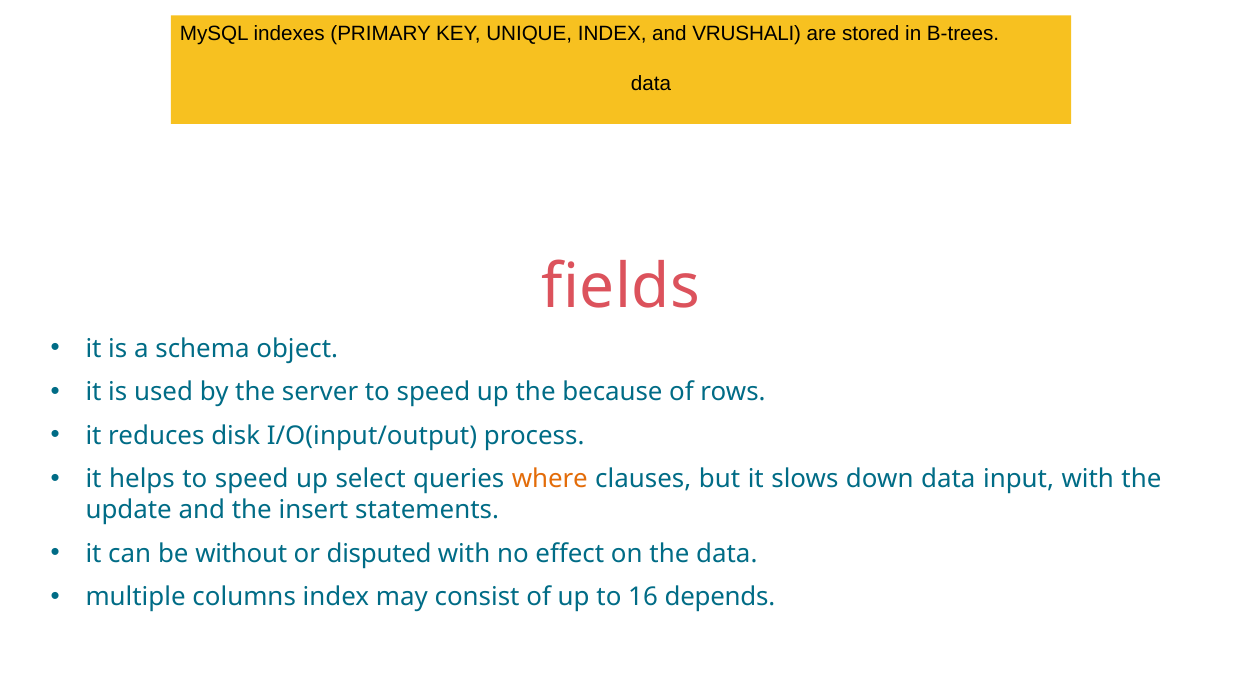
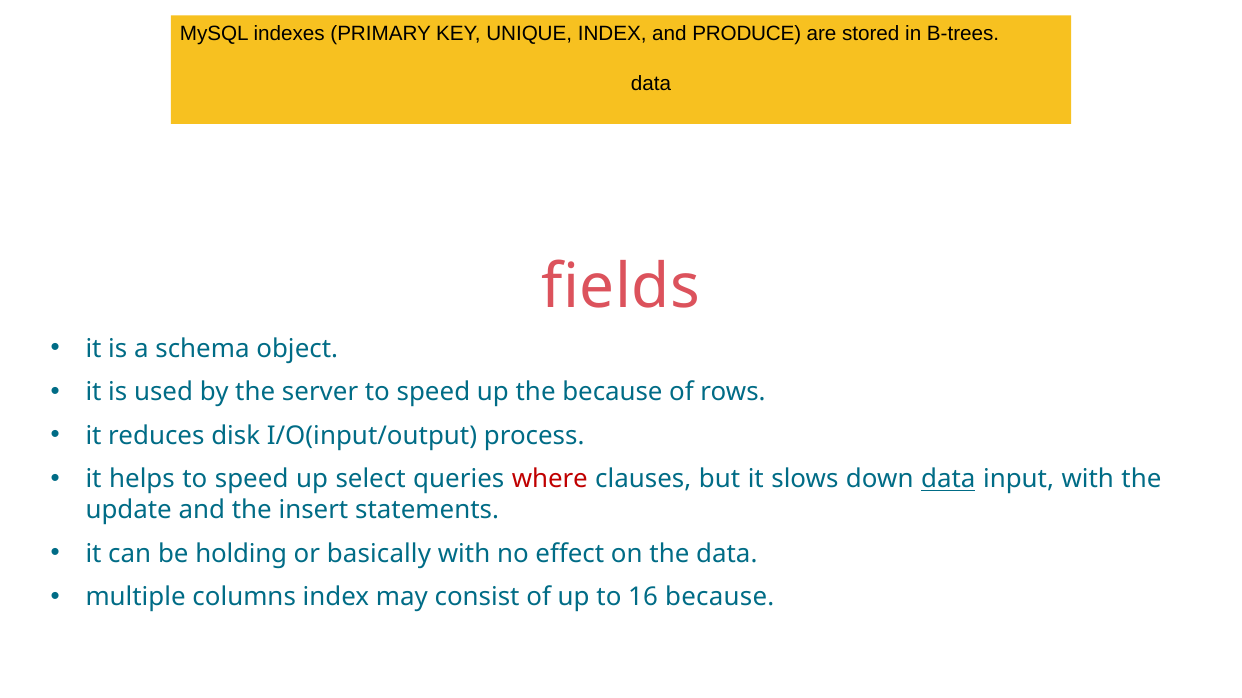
VRUSHALI: VRUSHALI -> PRODUCE (747, 34)
where colour: orange -> red (550, 480)
data underline: none -> present (948, 480)
without: without -> holding (241, 554)
disputed: disputed -> basically (379, 554)
16 depends: depends -> because (720, 598)
